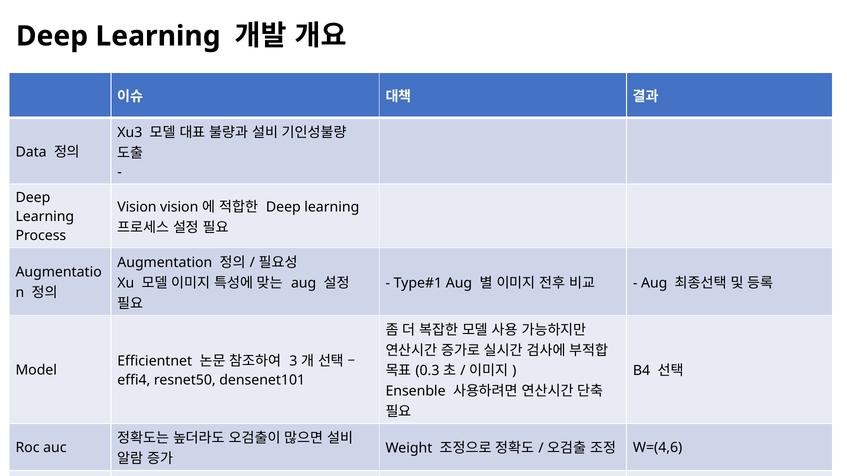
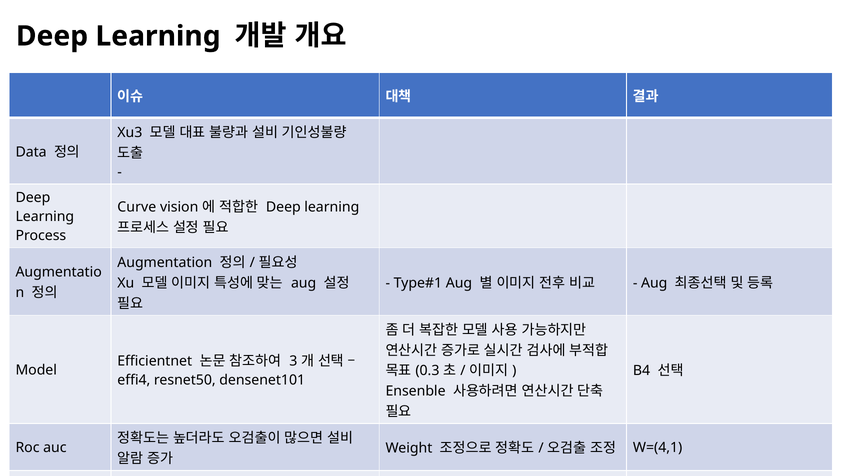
Vision: Vision -> Curve (137, 207)
W=(4,6: W=(4,6 -> W=(4,1 (658, 448)
